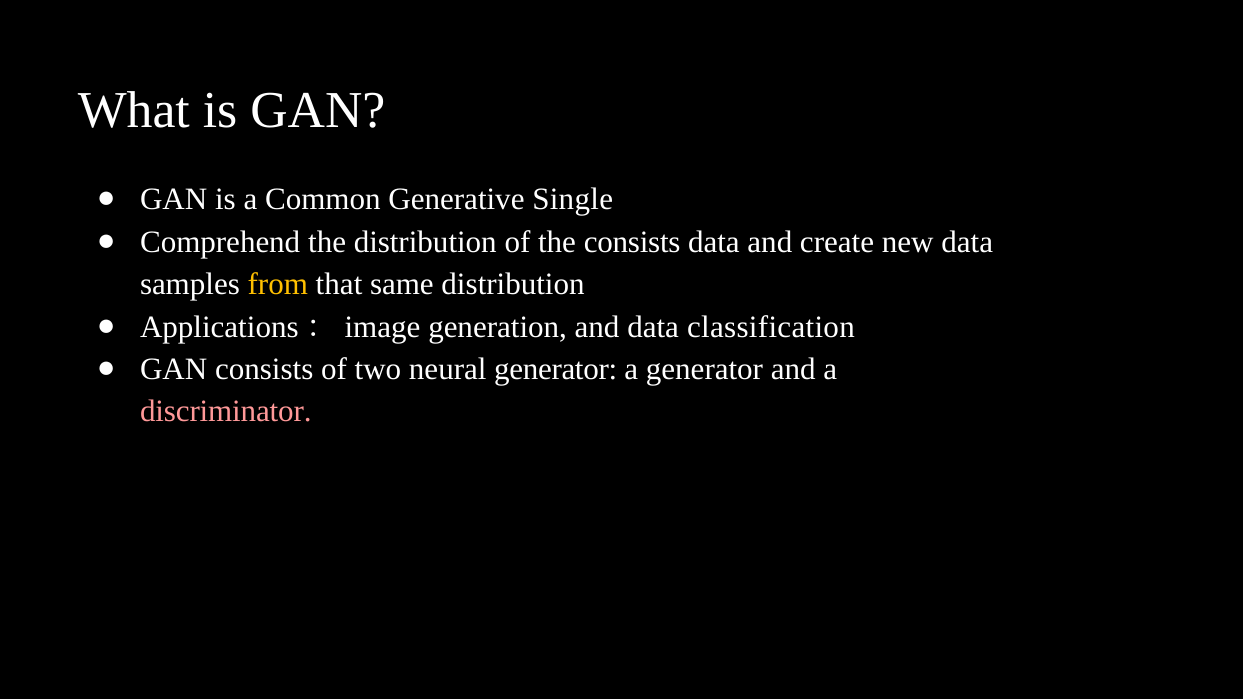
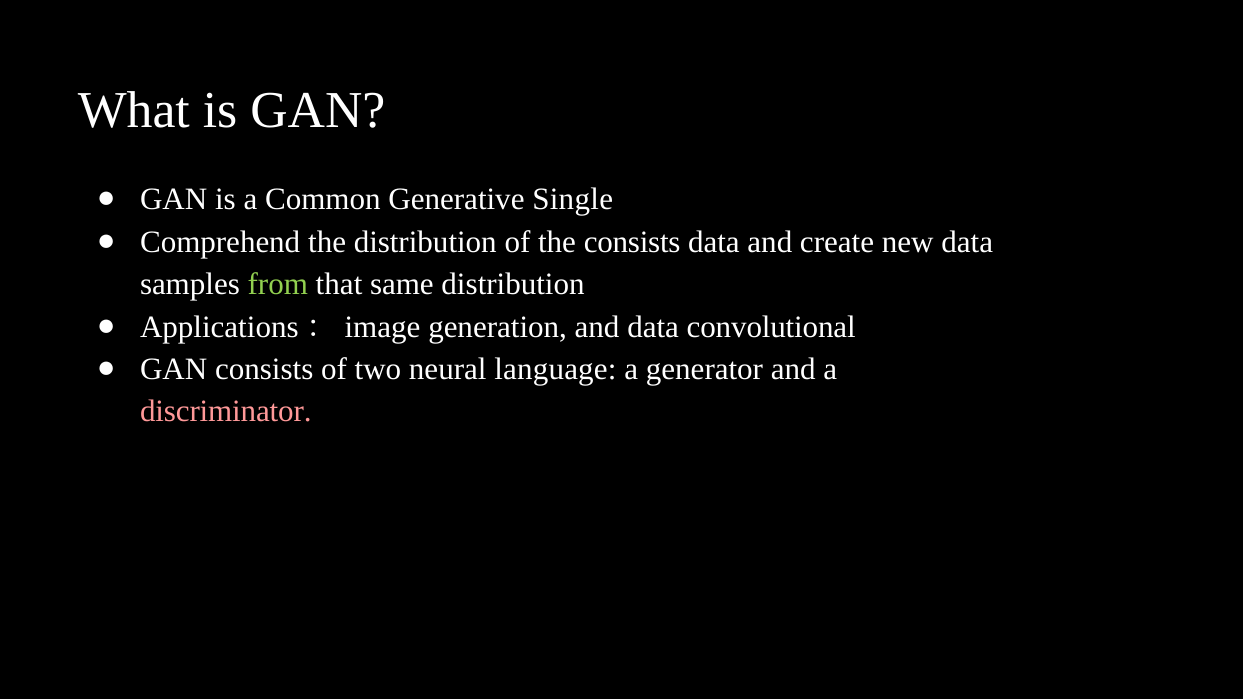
from colour: yellow -> light green (278, 284)
classification: classification -> convolutional (771, 327)
neural generator: generator -> language (555, 369)
